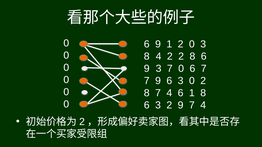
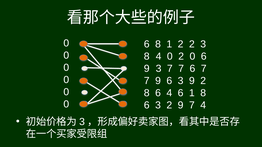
9: 9 -> 8 (158, 44)
2 0: 0 -> 2 (192, 44)
8 4 2: 2 -> 0 (170, 57)
8: 8 -> 0 (192, 57)
3 7 0: 0 -> 7 (181, 69)
3 0: 0 -> 9 (192, 81)
7: 7 -> 6 (158, 93)
2: 2 -> 3 (82, 122)
